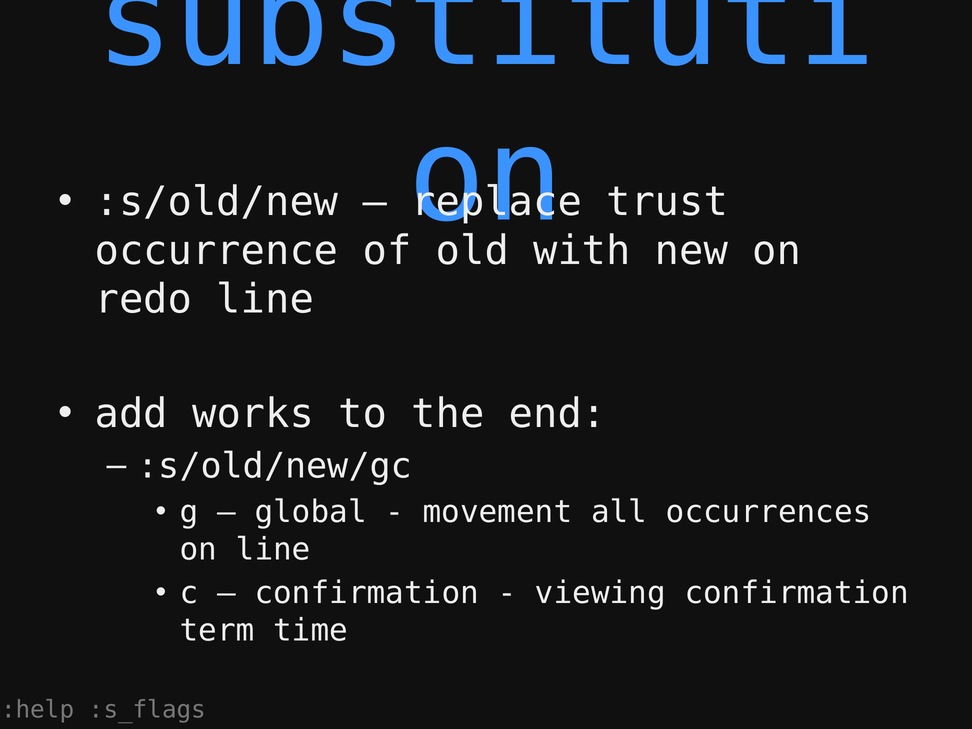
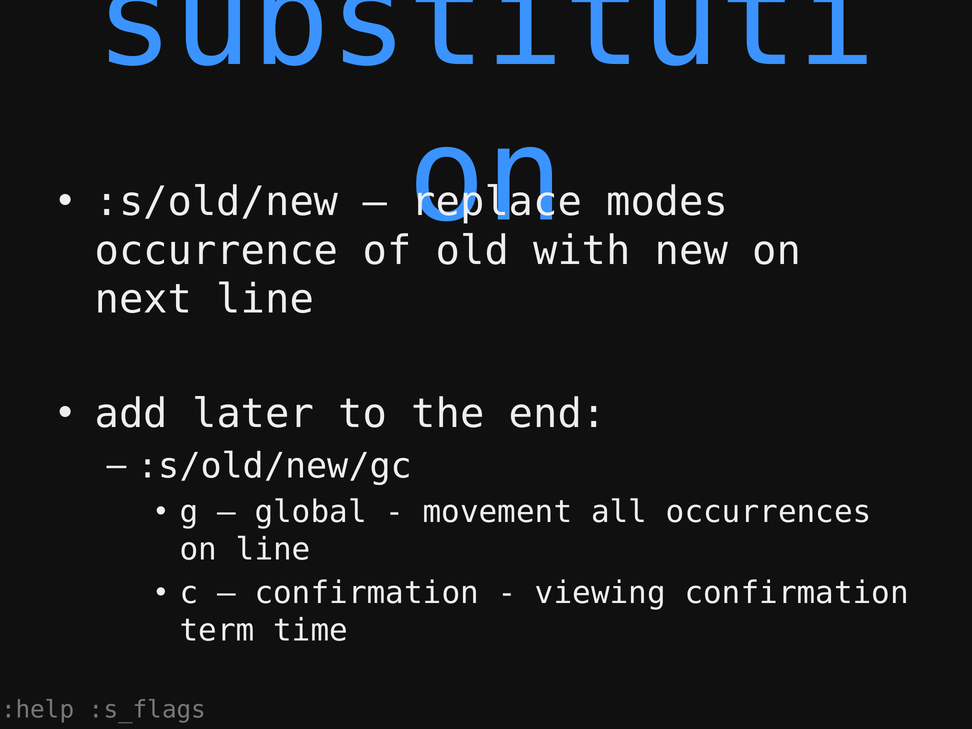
trust: trust -> modes (667, 202)
redo: redo -> next (143, 299)
works: works -> later (253, 414)
